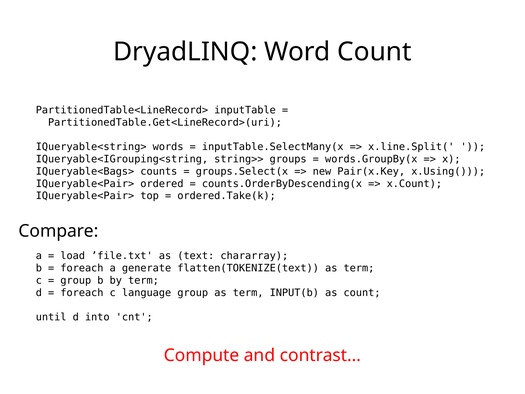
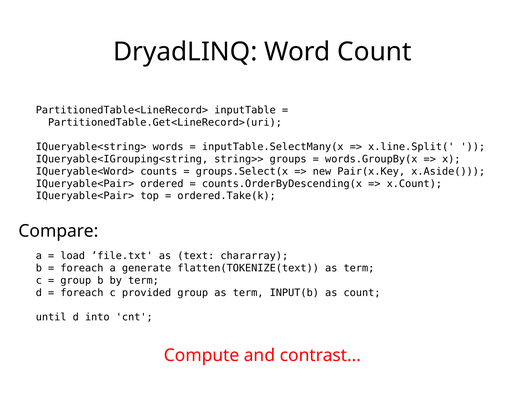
IQueryable<Bags>: IQueryable<Bags> -> IQueryable<Word> (85, 171)
x.Using(: x.Using( -> x.Aside( (448, 171)
language: language -> provided (147, 293)
